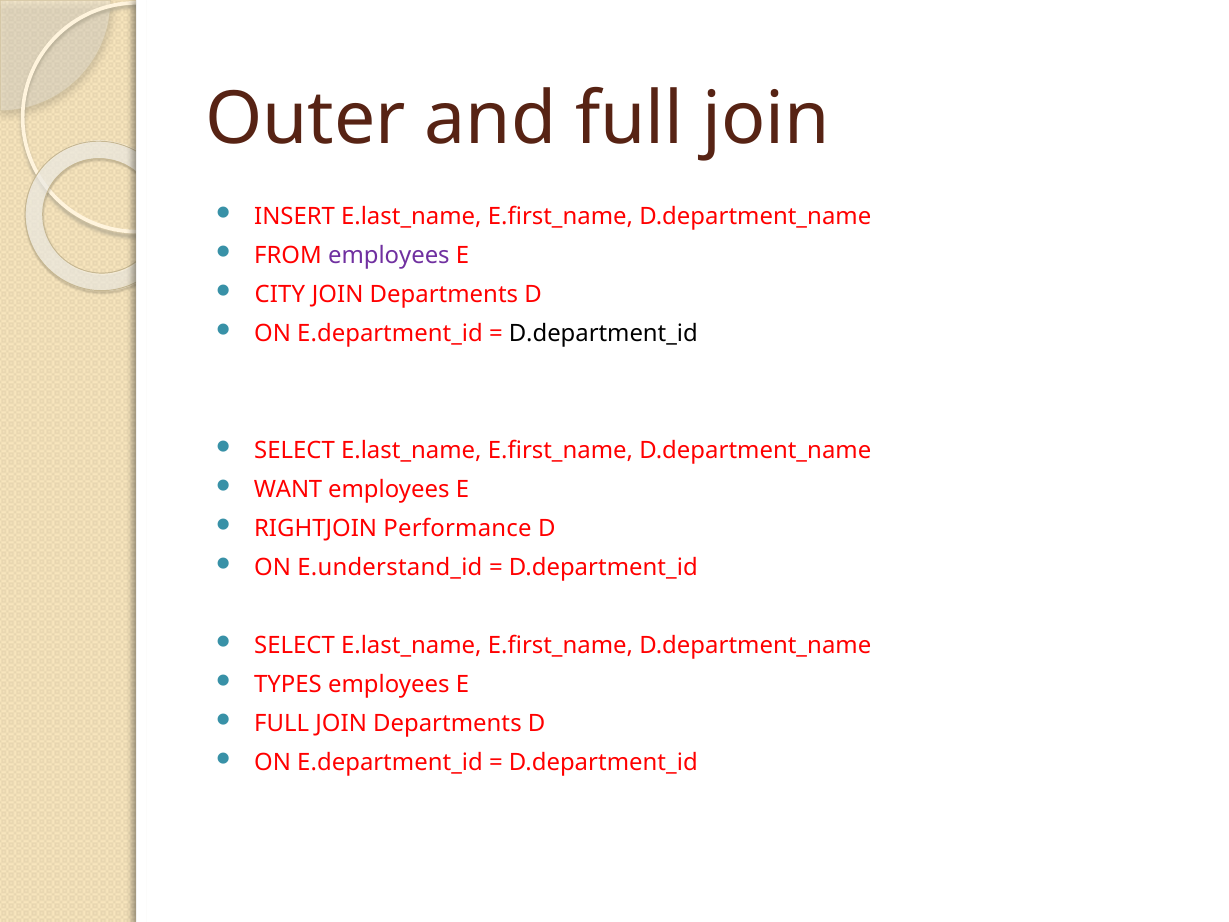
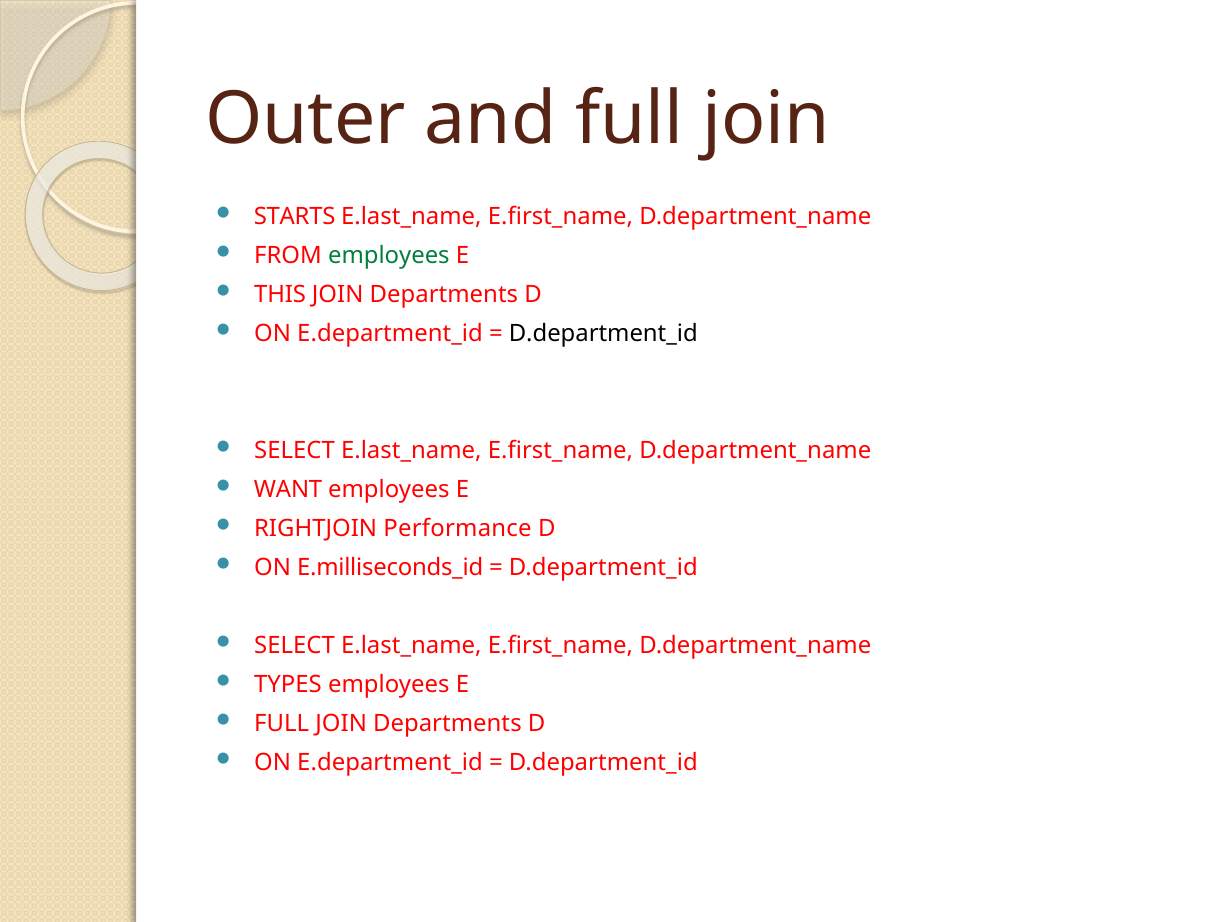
INSERT: INSERT -> STARTS (295, 217)
employees colour: purple -> green (389, 256)
CITY: CITY -> THIS (280, 295)
E.understand_id: E.understand_id -> E.milliseconds_id (390, 568)
